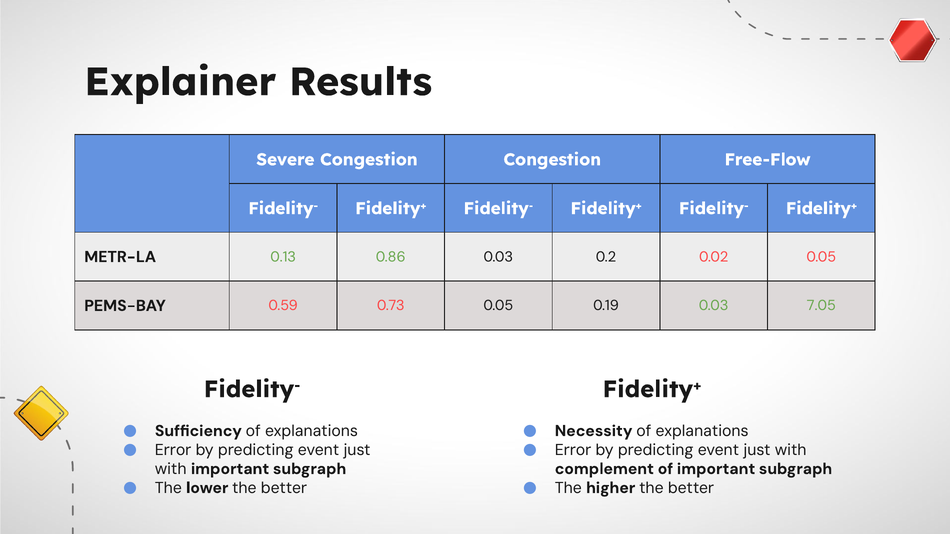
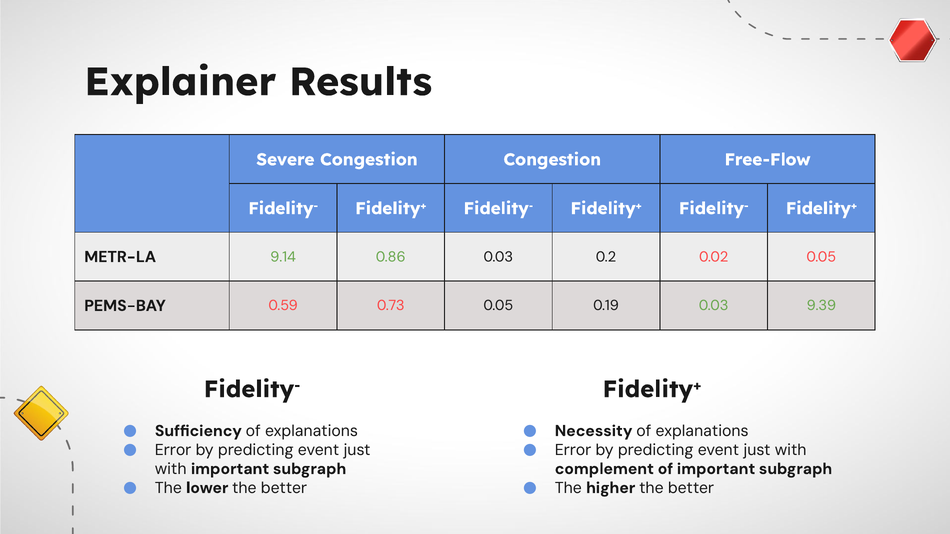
0.13: 0.13 -> 9.14 (283, 257)
7.05: 7.05 -> 9.39 (821, 306)
